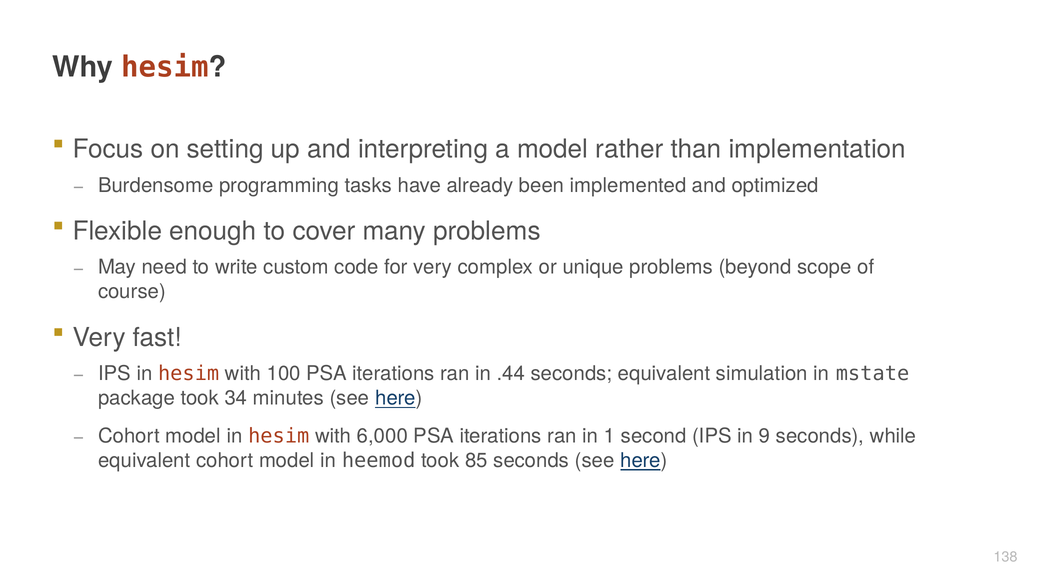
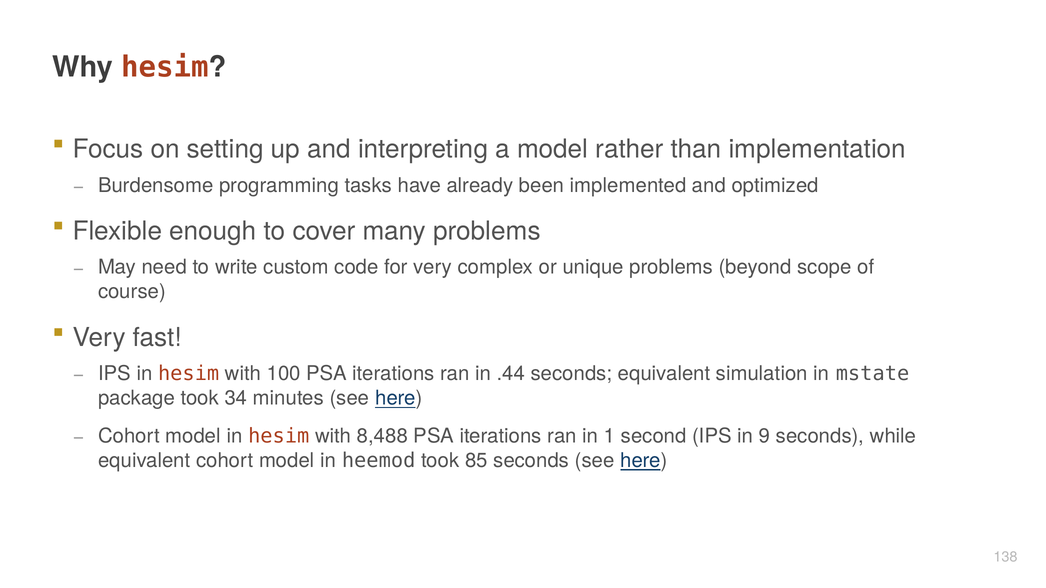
6,000: 6,000 -> 8,488 (382, 436)
